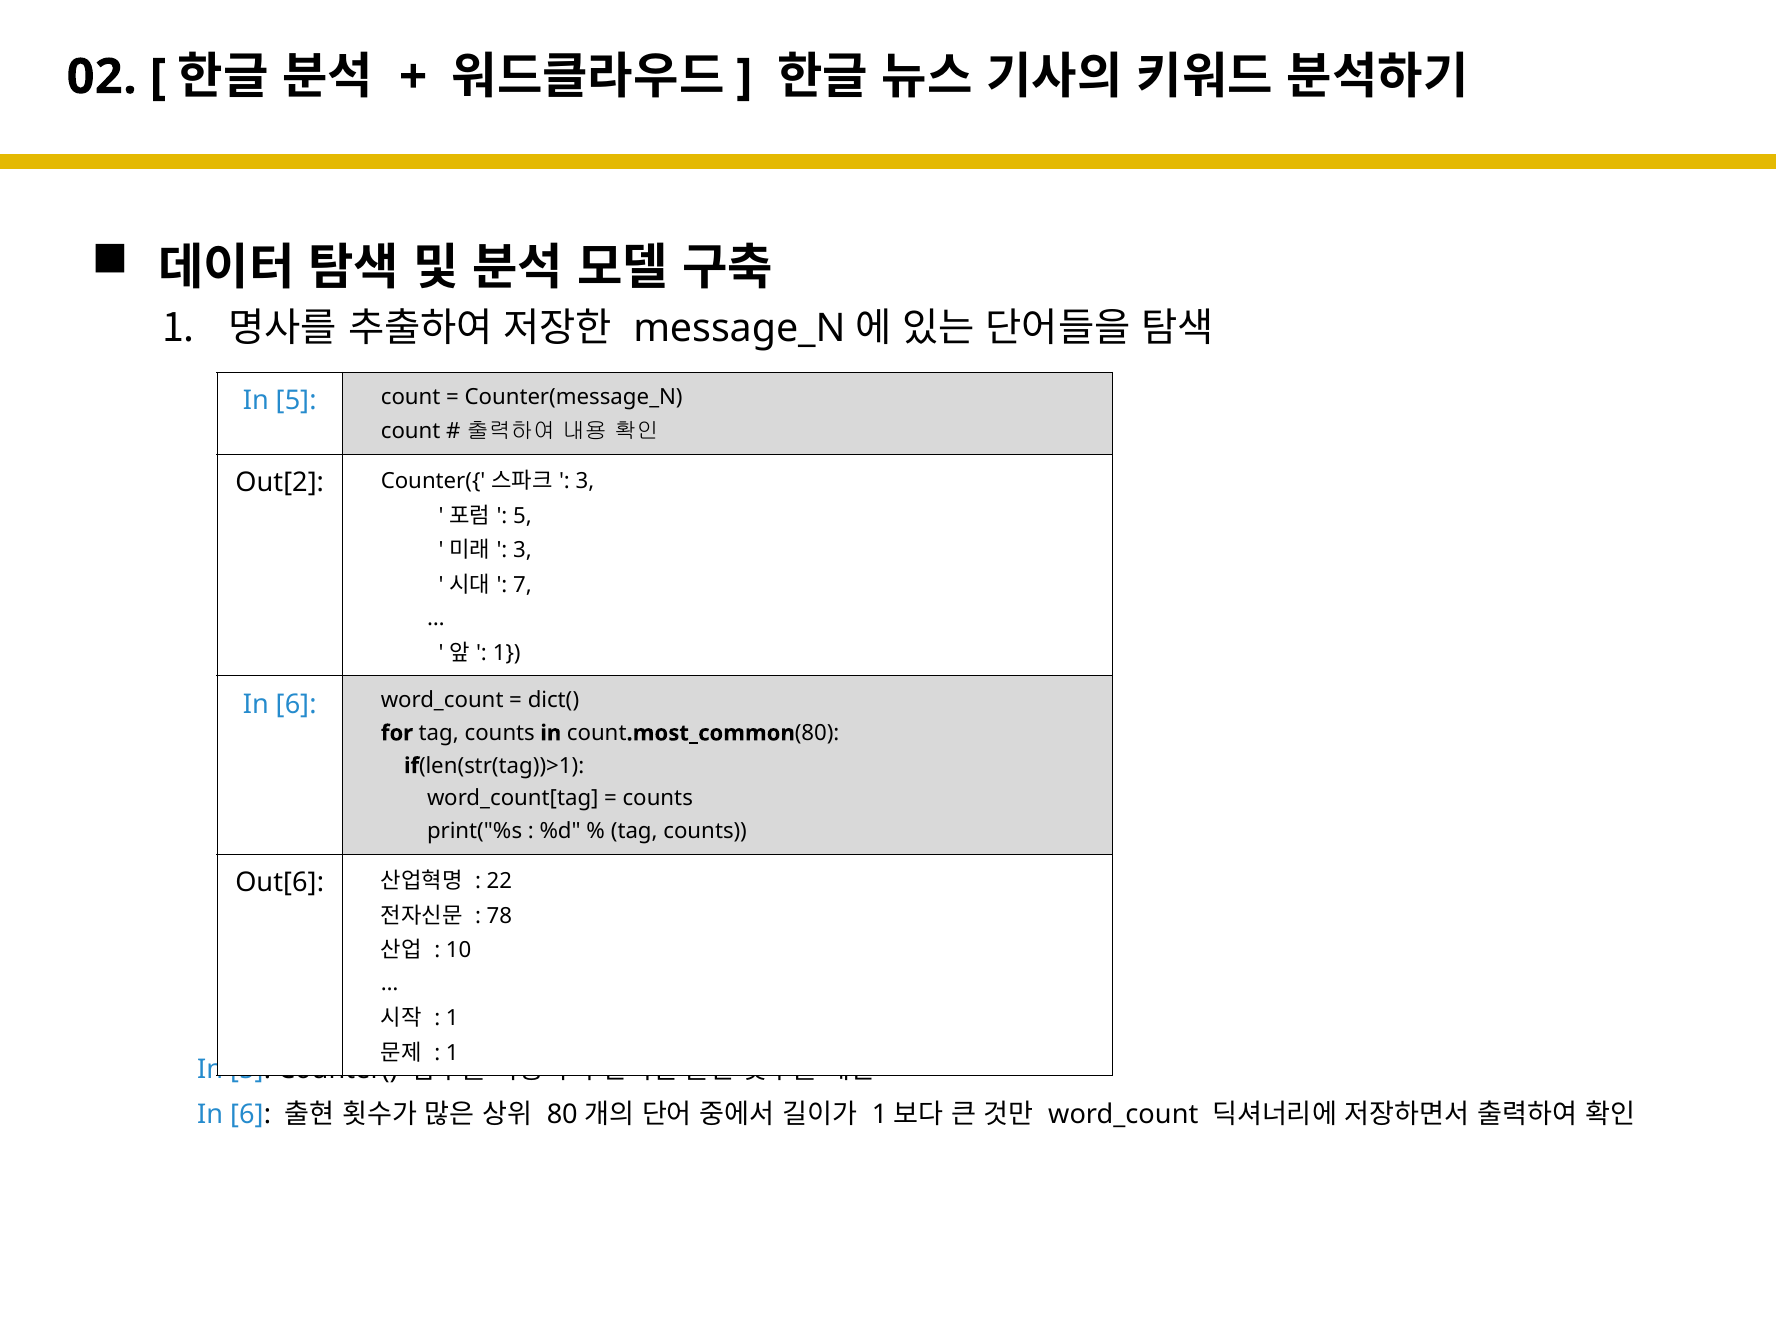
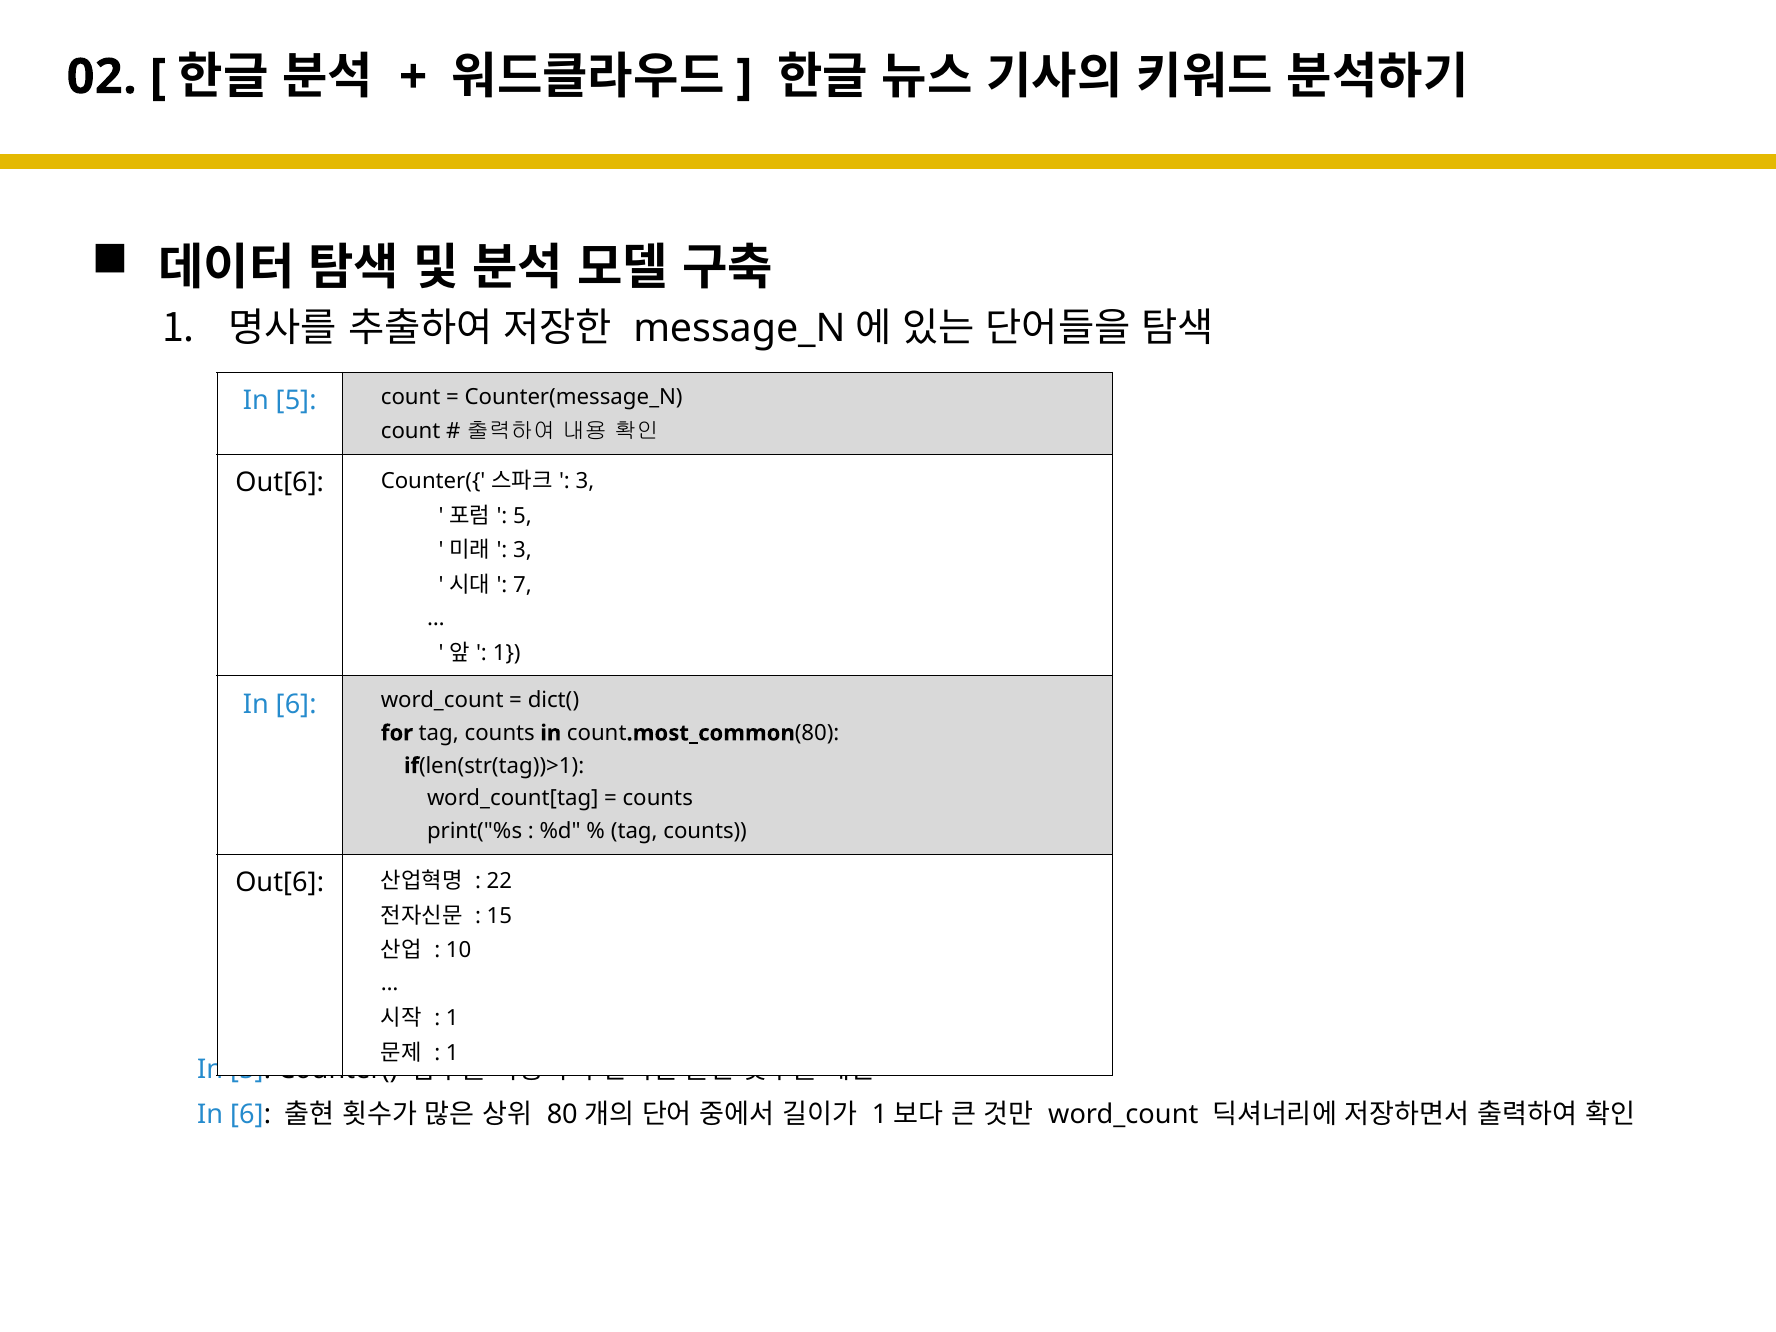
Out[2: Out[2 -> Out[6 (280, 483)
78: 78 -> 15 (499, 916)
